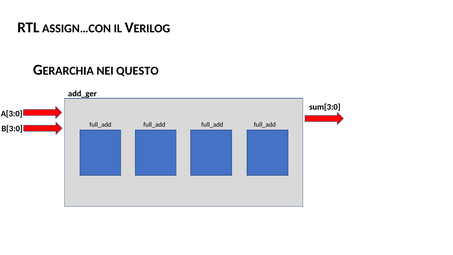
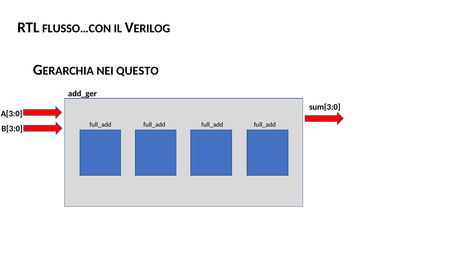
ASSIGN…CON: ASSIGN…CON -> FLUSSO…CON (77, 28)
